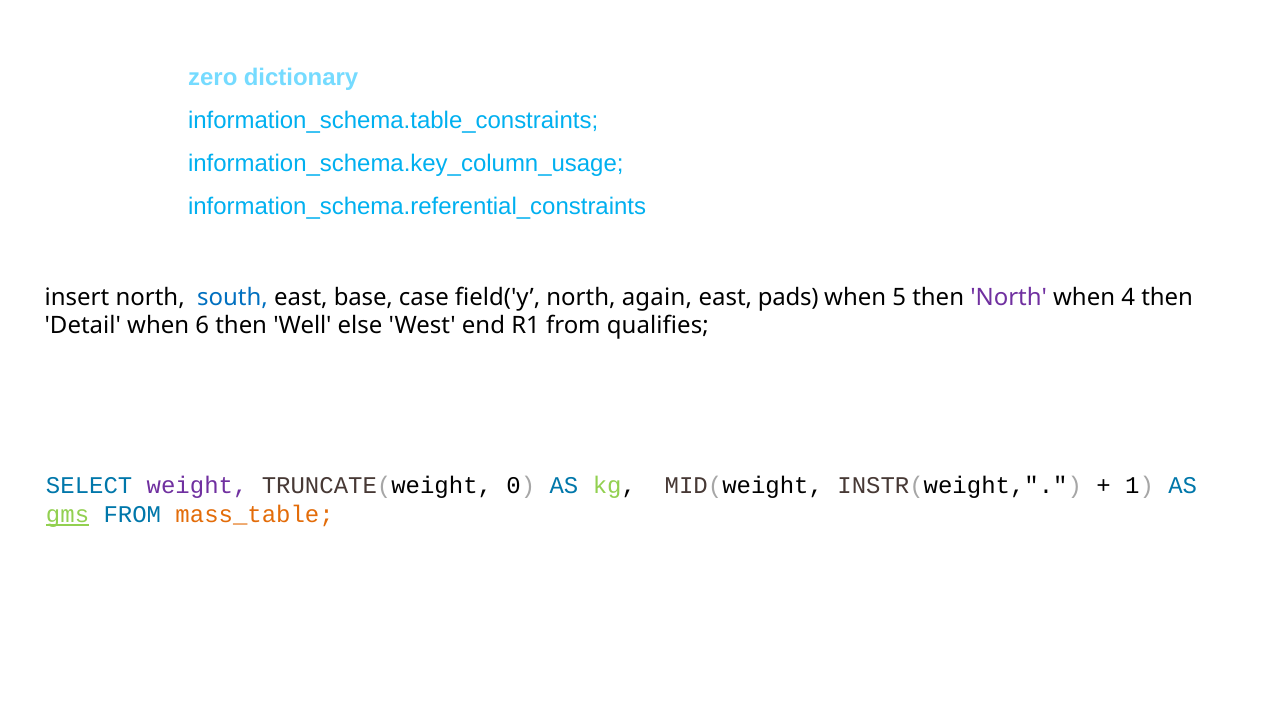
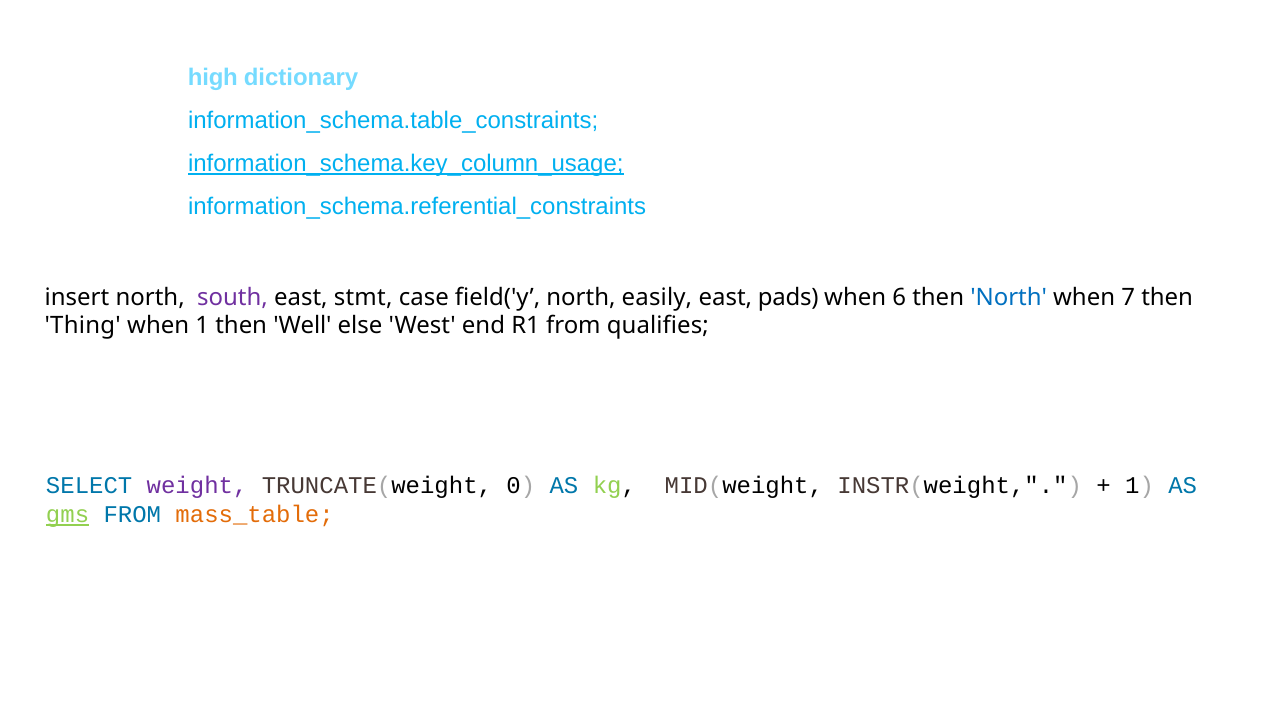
zero: zero -> high (213, 78)
information_schema.key_column_usage underline: none -> present (406, 164)
south colour: blue -> purple (233, 297)
base: base -> stmt (363, 297)
again: again -> easily (657, 297)
5: 5 -> 6 (899, 297)
North colour: purple -> blue (1009, 297)
4: 4 -> 7 (1128, 297)
Detail: Detail -> Thing (83, 326)
when 6: 6 -> 1 (202, 326)
